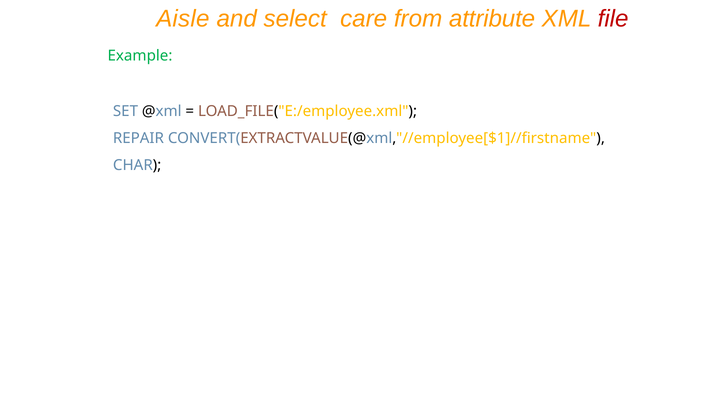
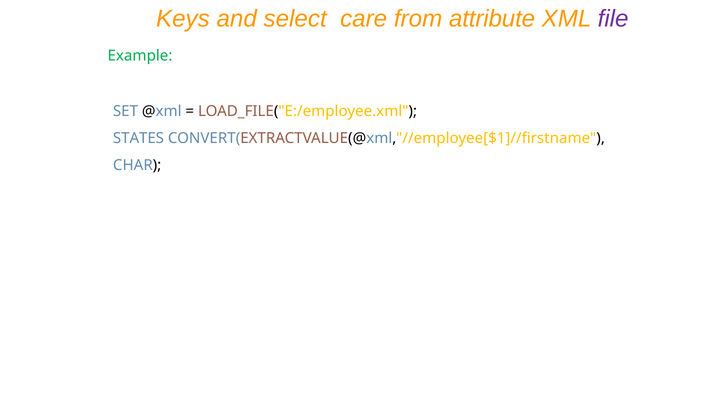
Aisle: Aisle -> Keys (183, 19)
file colour: red -> purple (613, 19)
REPAIR: REPAIR -> STATES (138, 138)
